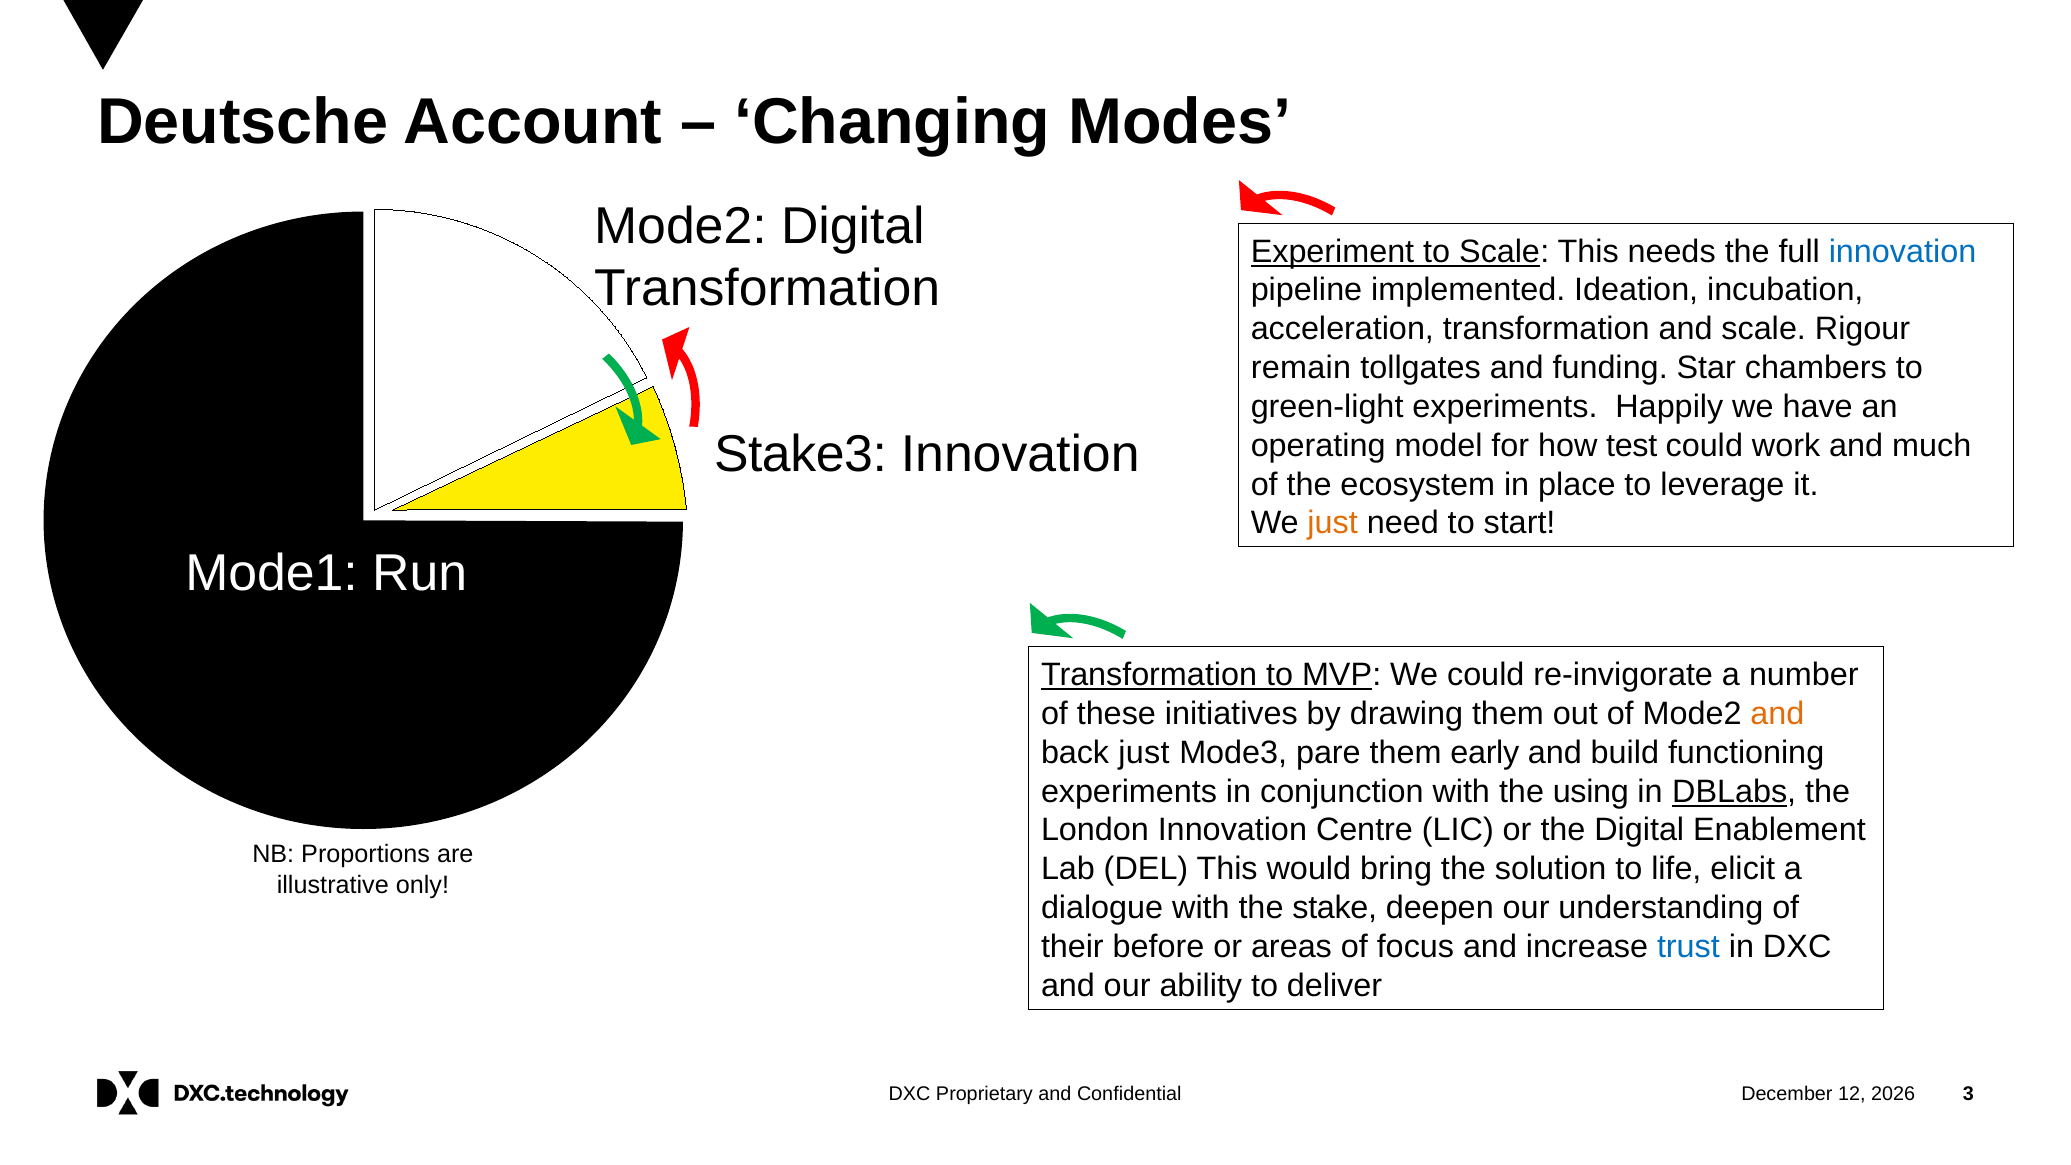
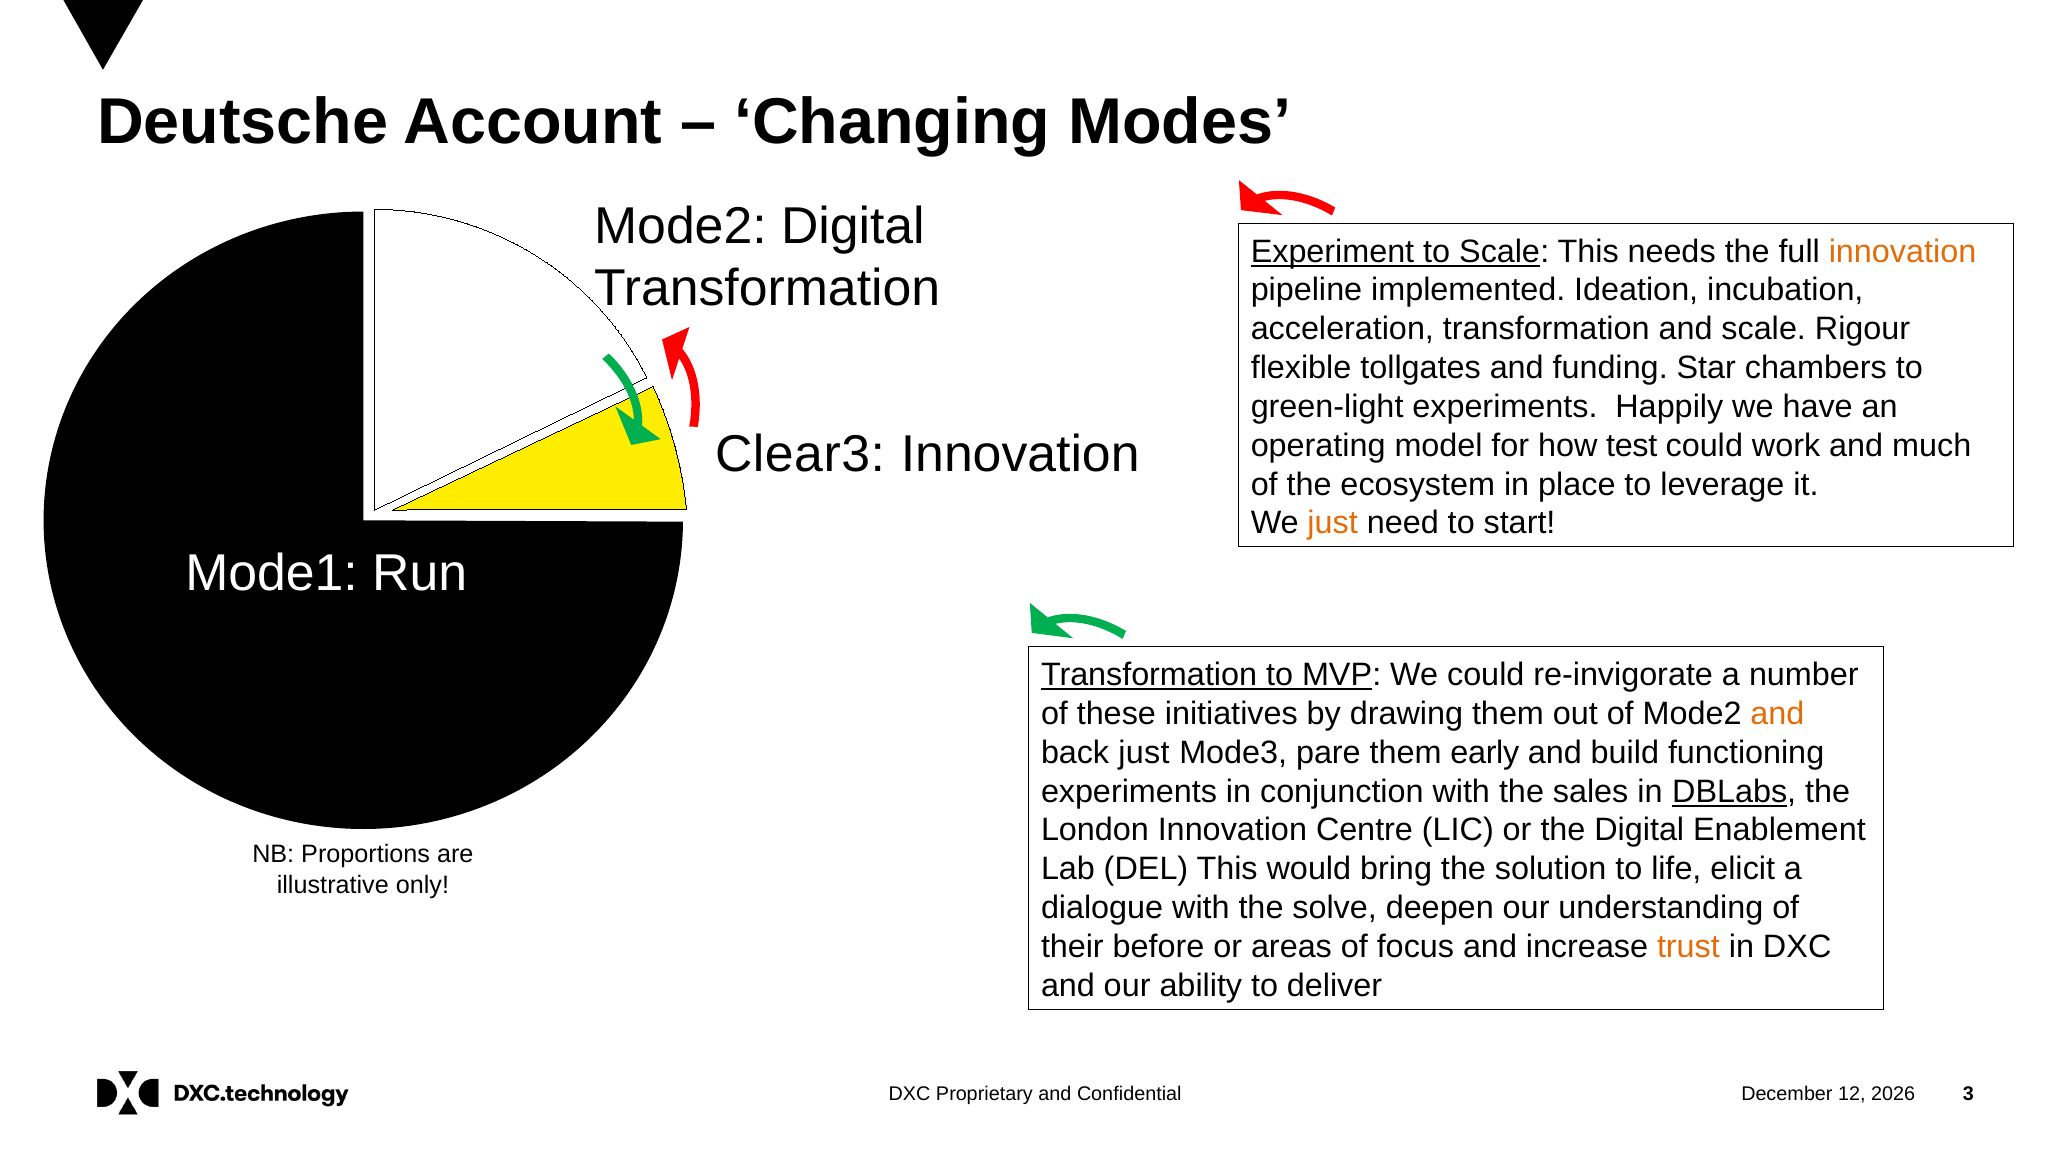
innovation colour: blue -> orange (1903, 251)
remain: remain -> flexible (1301, 368)
Stake3: Stake3 -> Clear3 (800, 454)
using: using -> sales (1591, 791)
stake: stake -> solve (1335, 908)
trust colour: blue -> orange (1688, 947)
